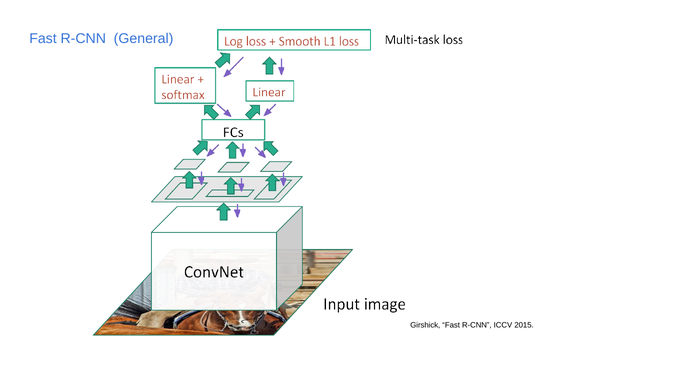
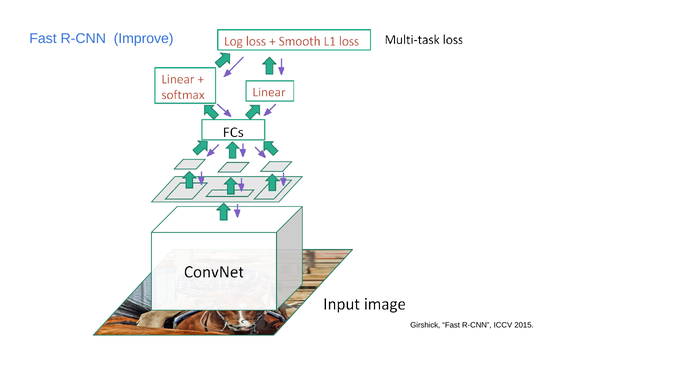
General: General -> Improve (144, 39)
